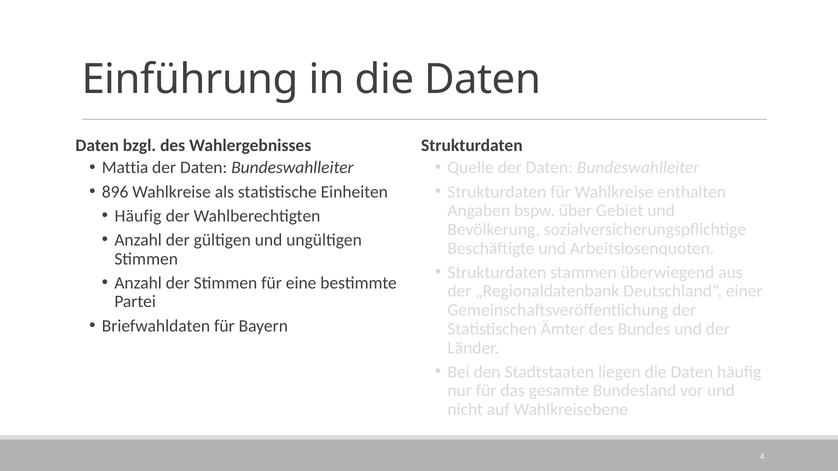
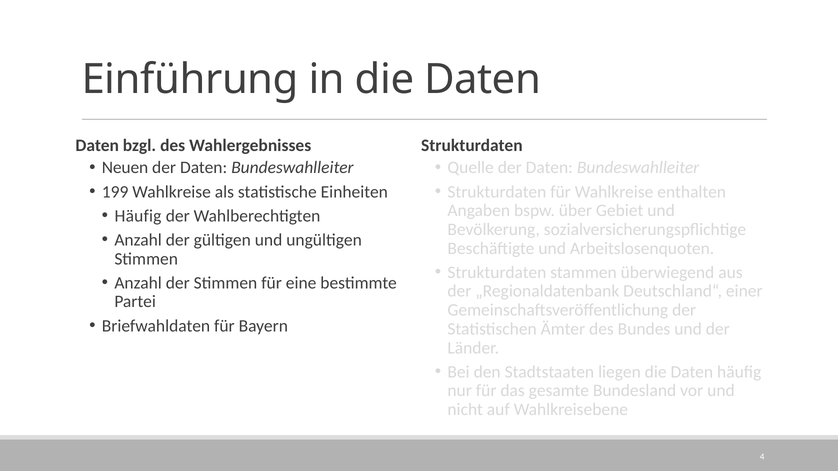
Mattia: Mattia -> Neuen (125, 168)
896: 896 -> 199 (115, 192)
